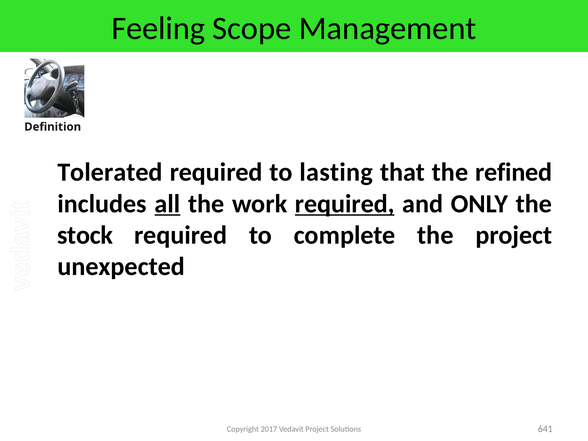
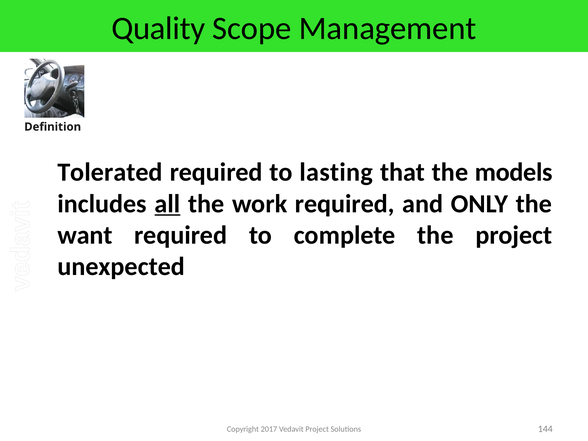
Feeling: Feeling -> Quality (158, 28)
refined: refined -> models (514, 172)
required underline: present -> none (345, 204)
stock: stock -> want (85, 235)
641: 641 -> 144 (545, 429)
